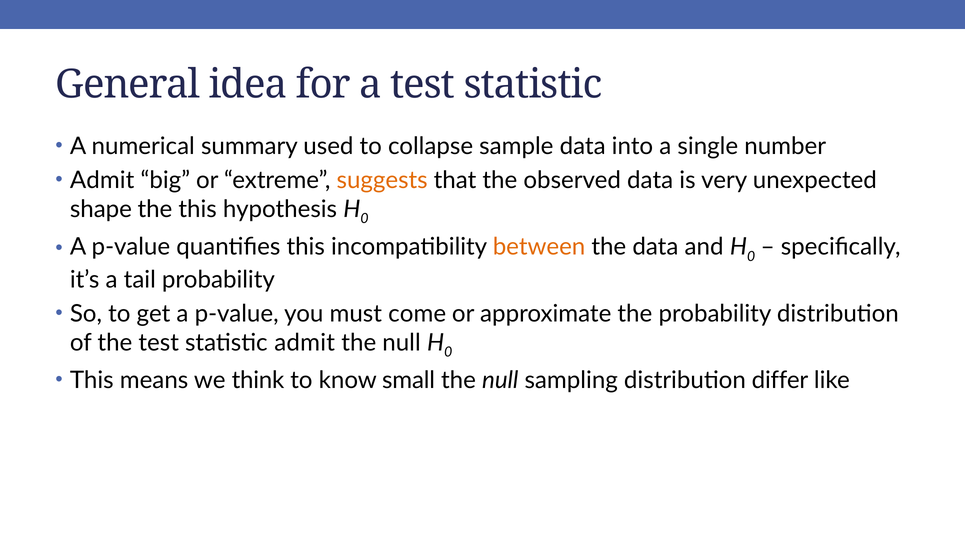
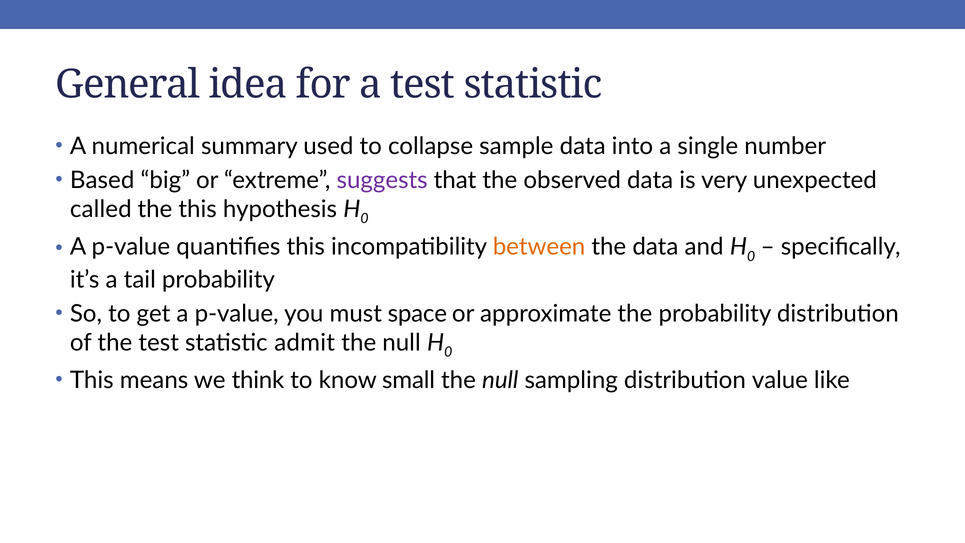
Admit: Admit -> Based (102, 180)
suggests colour: orange -> purple (382, 180)
shape: shape -> called (101, 209)
come: come -> space (417, 314)
differ: differ -> value (780, 380)
